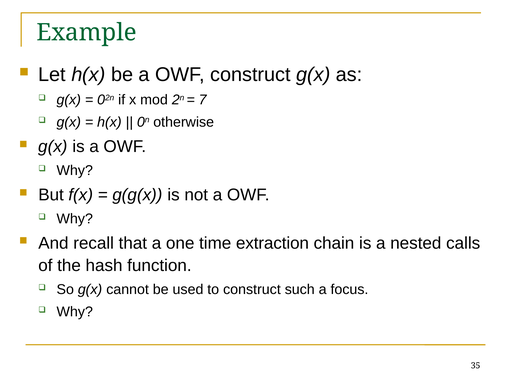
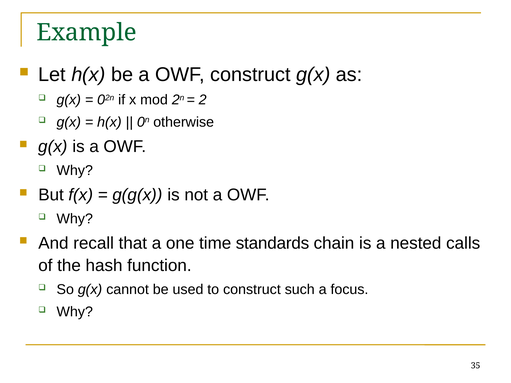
7: 7 -> 2 (203, 100)
extraction: extraction -> standards (273, 243)
